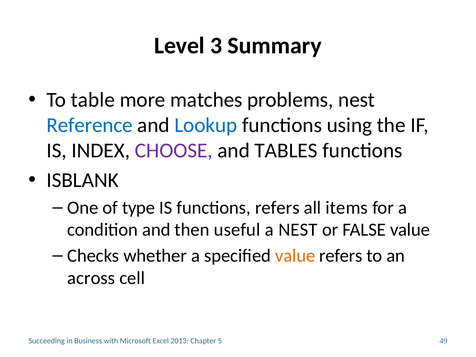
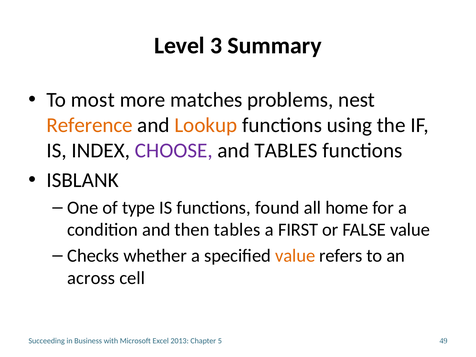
table: table -> most (93, 100)
Reference colour: blue -> orange (90, 125)
Lookup colour: blue -> orange (206, 125)
functions refers: refers -> found (277, 208)
items: items -> home (347, 208)
then useful: useful -> tables (237, 230)
a NEST: NEST -> FIRST (298, 230)
